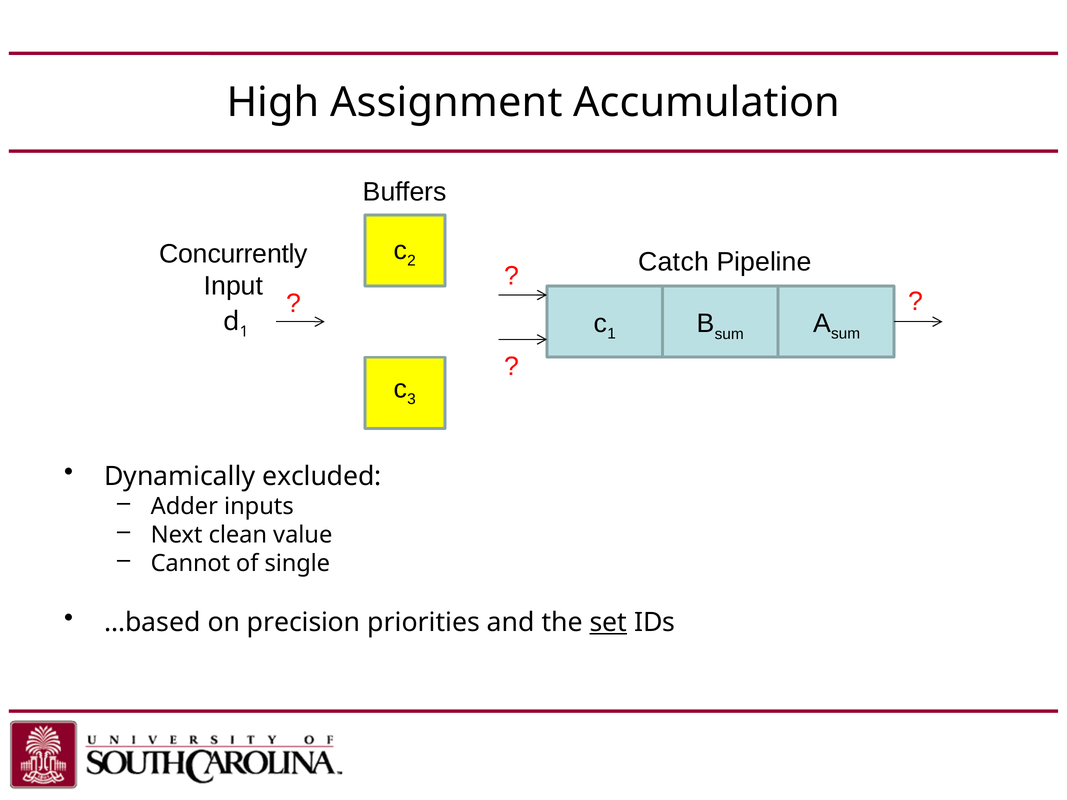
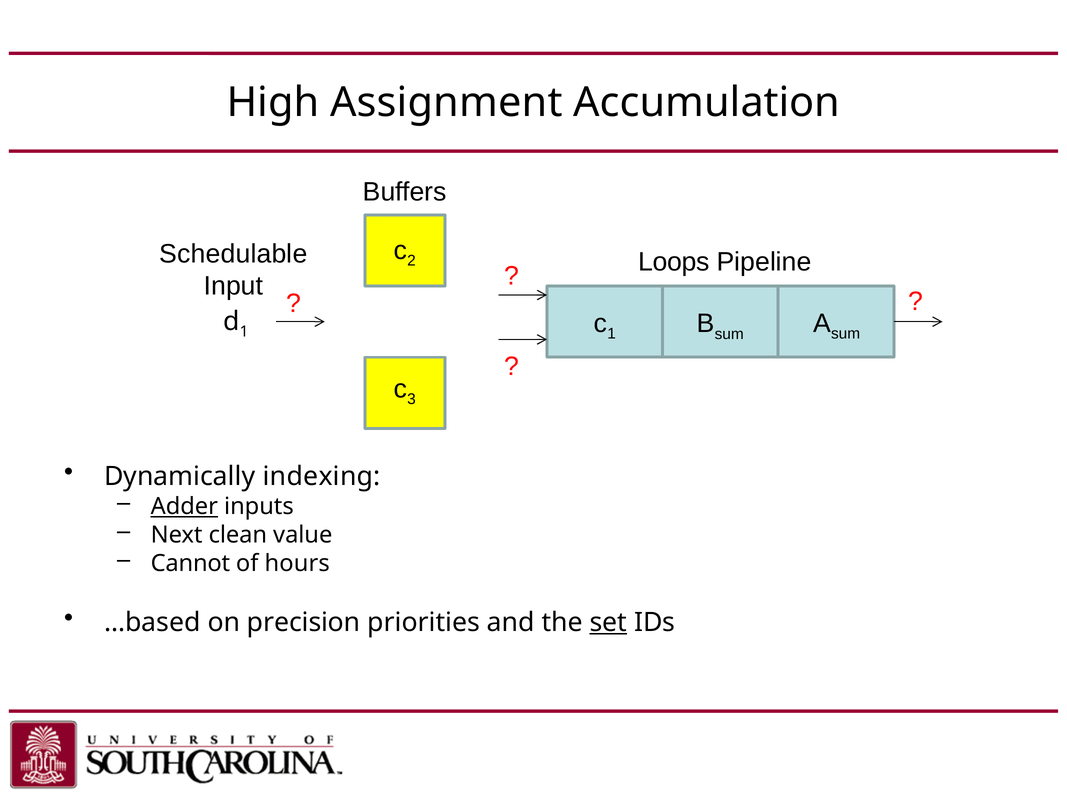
Concurrently: Concurrently -> Schedulable (233, 254)
Catch: Catch -> Loops (674, 262)
excluded: excluded -> indexing (322, 477)
Adder underline: none -> present (184, 507)
single: single -> hours (297, 564)
